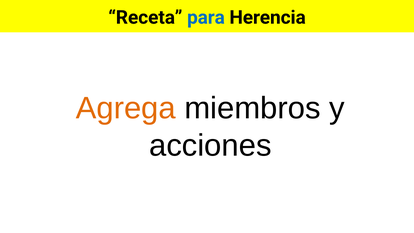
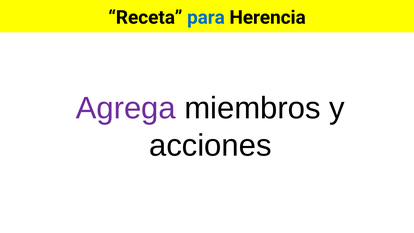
Agrega colour: orange -> purple (126, 108)
